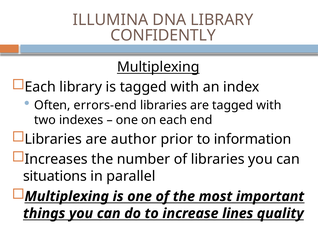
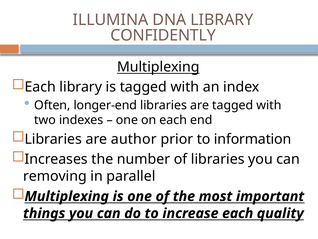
errors-end: errors-end -> longer-end (105, 105)
situations: situations -> removing (55, 176)
increase lines: lines -> each (238, 213)
